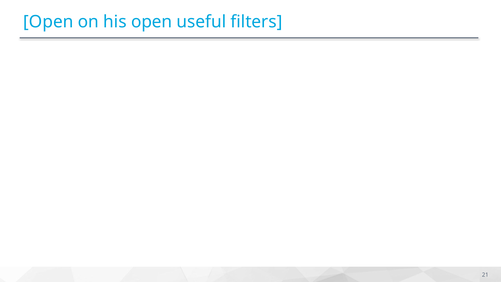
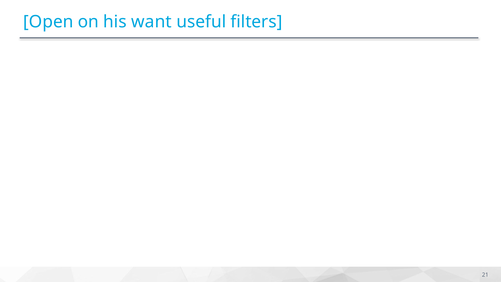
his open: open -> want (152, 22)
